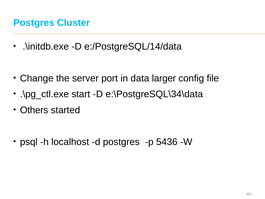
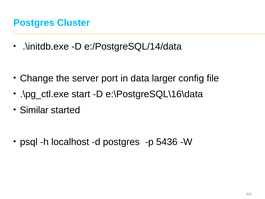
e:\PostgreSQL\34\data: e:\PostgreSQL\34\data -> e:\PostgreSQL\16\data (154, 94)
Others: Others -> Similar (34, 110)
